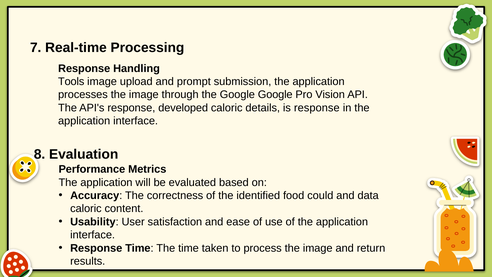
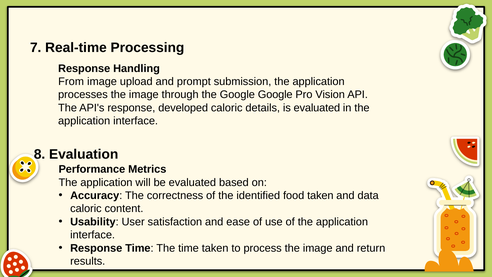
Tools: Tools -> From (71, 82)
is response: response -> evaluated (317, 108)
food could: could -> taken (320, 195)
